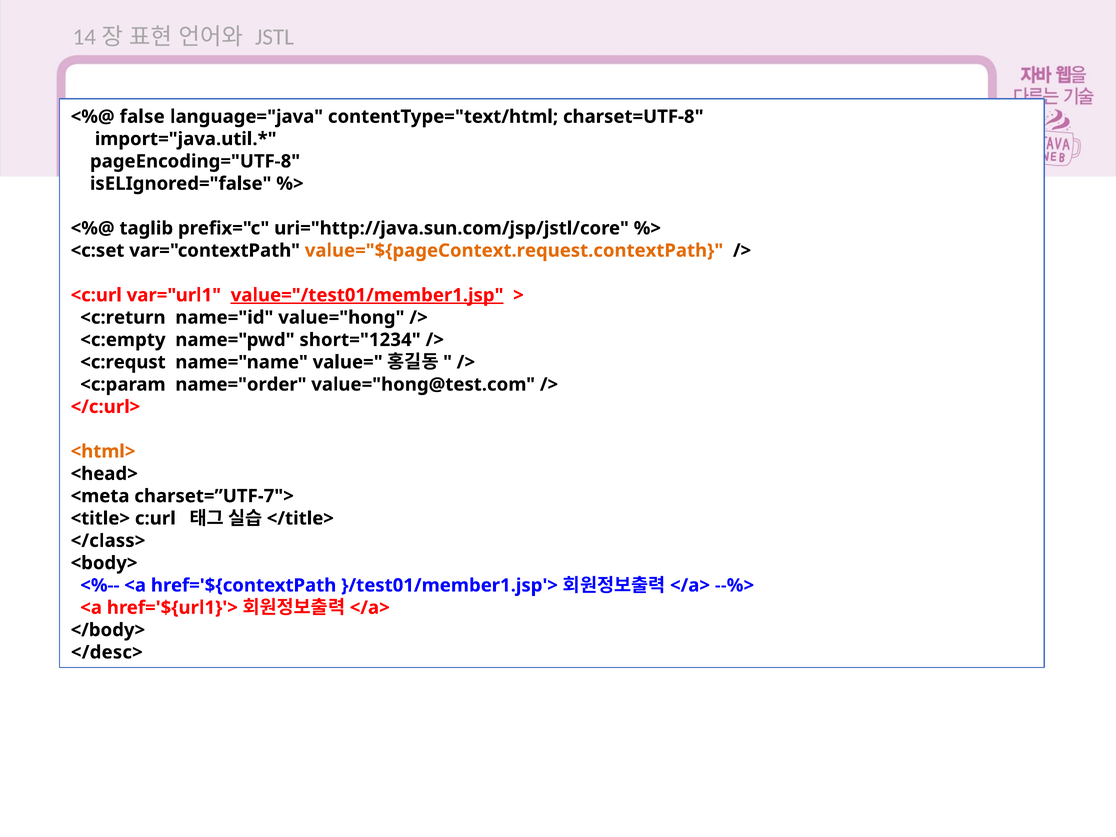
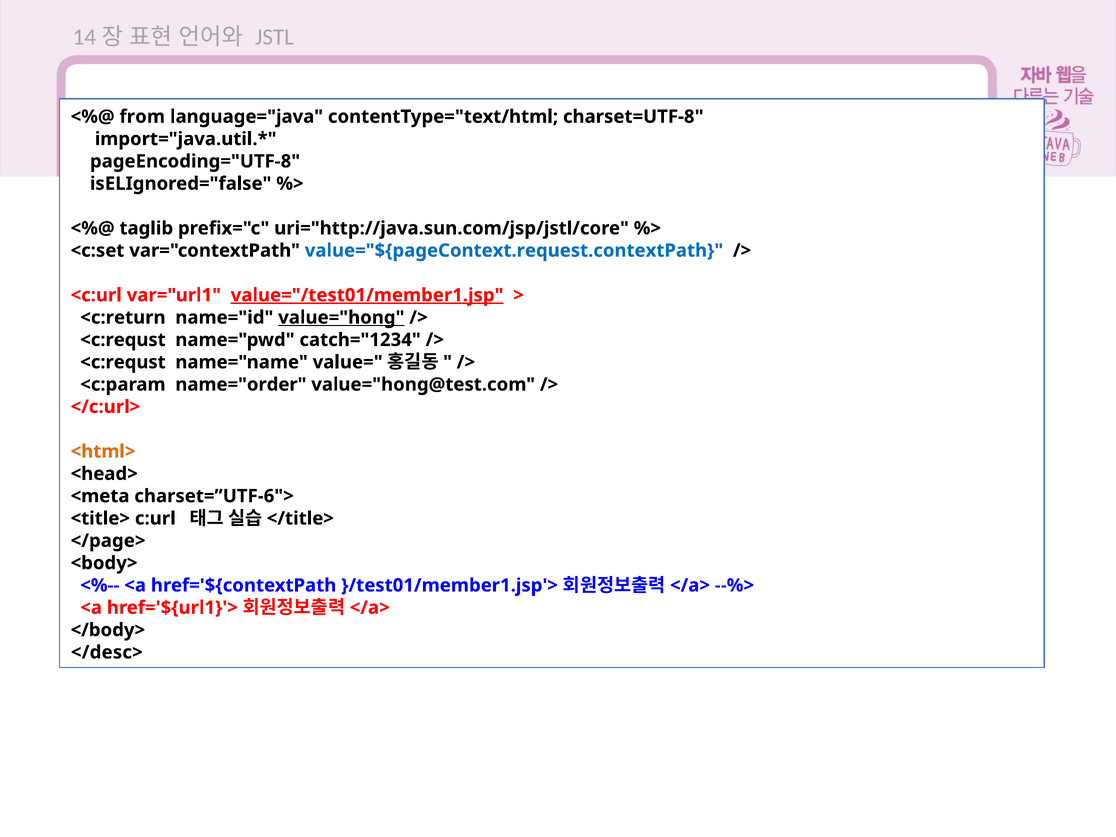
false: false -> from (142, 117)
value="${pageContext.request.contextPath colour: orange -> blue (514, 251)
value="hong underline: none -> present (341, 318)
<c:empty: <c:empty -> <c:requst (123, 340)
short="1234: short="1234 -> catch="1234 (360, 340)
charset=”UTF-7">: charset=”UTF-7"> -> charset=”UTF-6"> (214, 496)
</class>: </class> -> </page> (108, 541)
